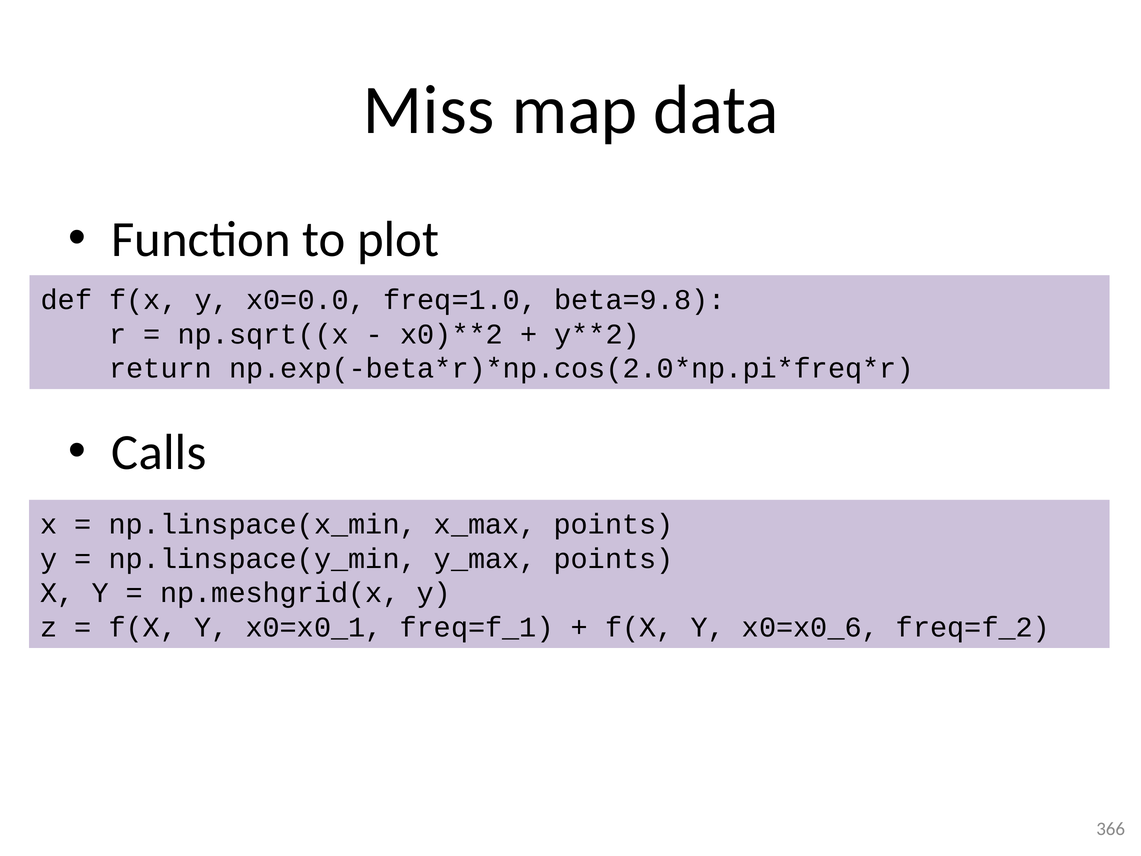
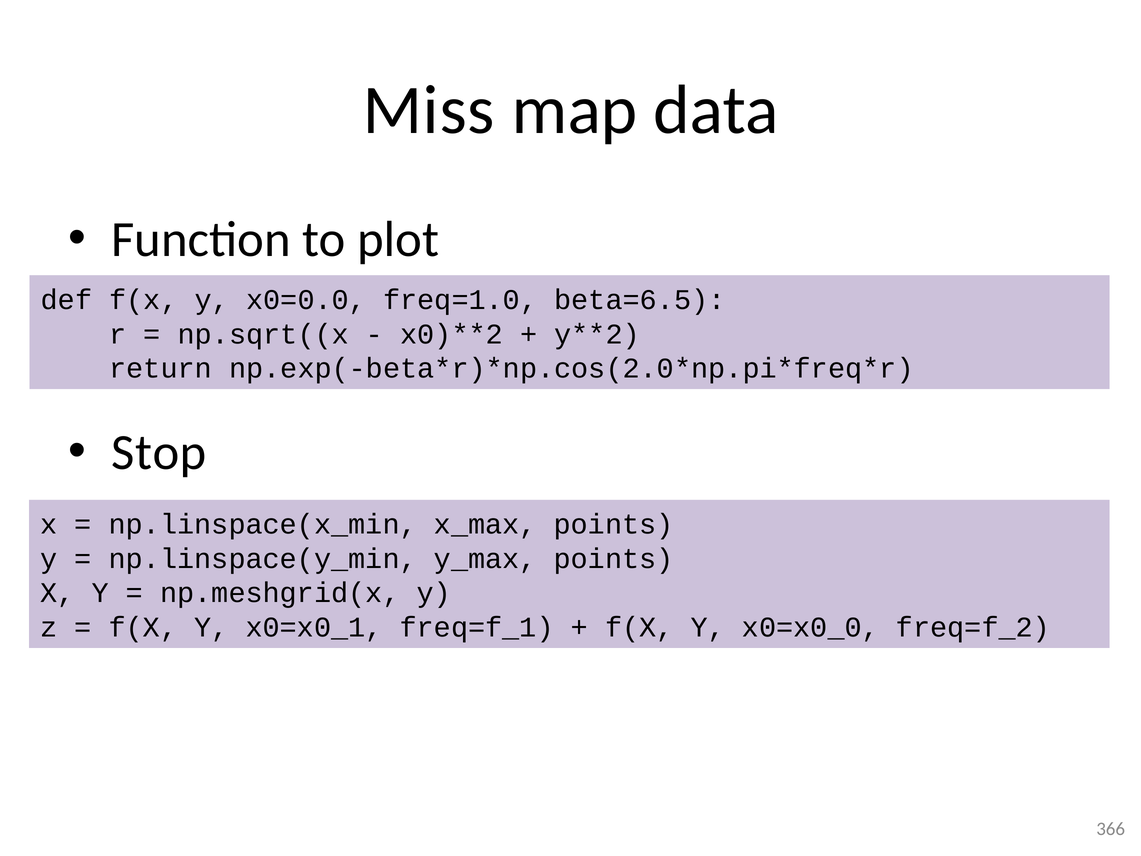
beta=9.8: beta=9.8 -> beta=6.5 (640, 300)
Calls: Calls -> Stop (159, 452)
x0=x0_6: x0=x0_6 -> x0=x0_0 (810, 627)
